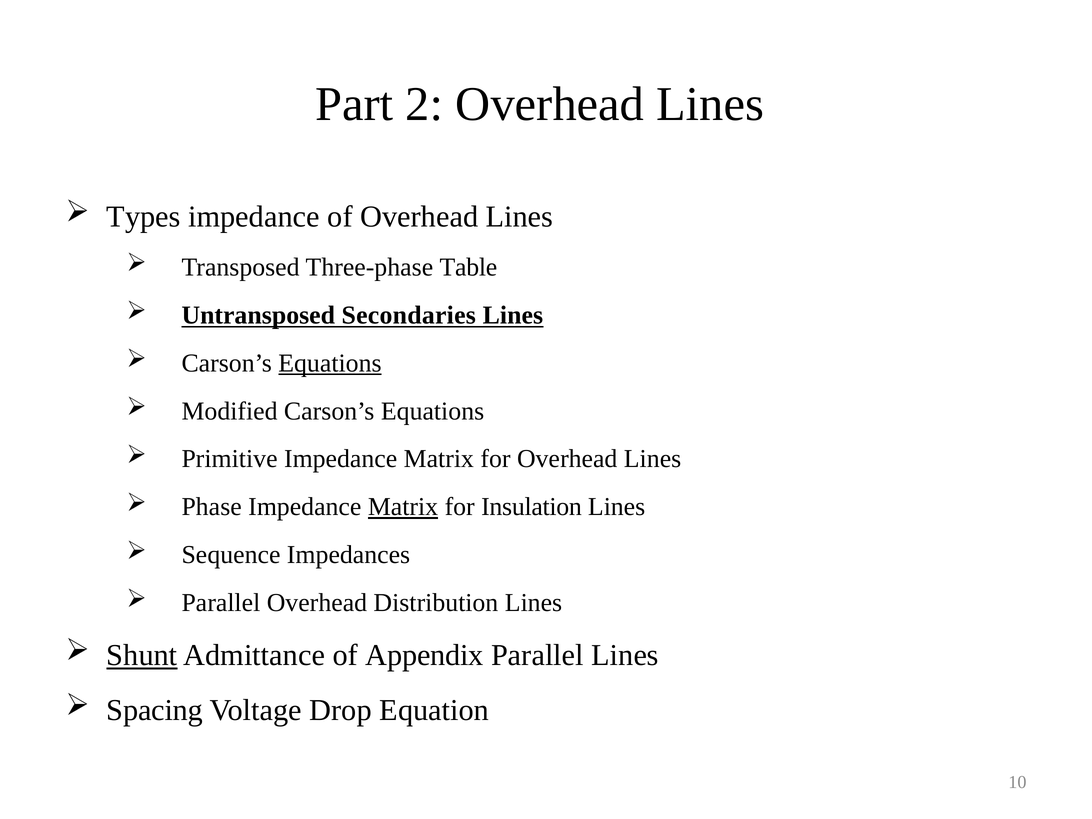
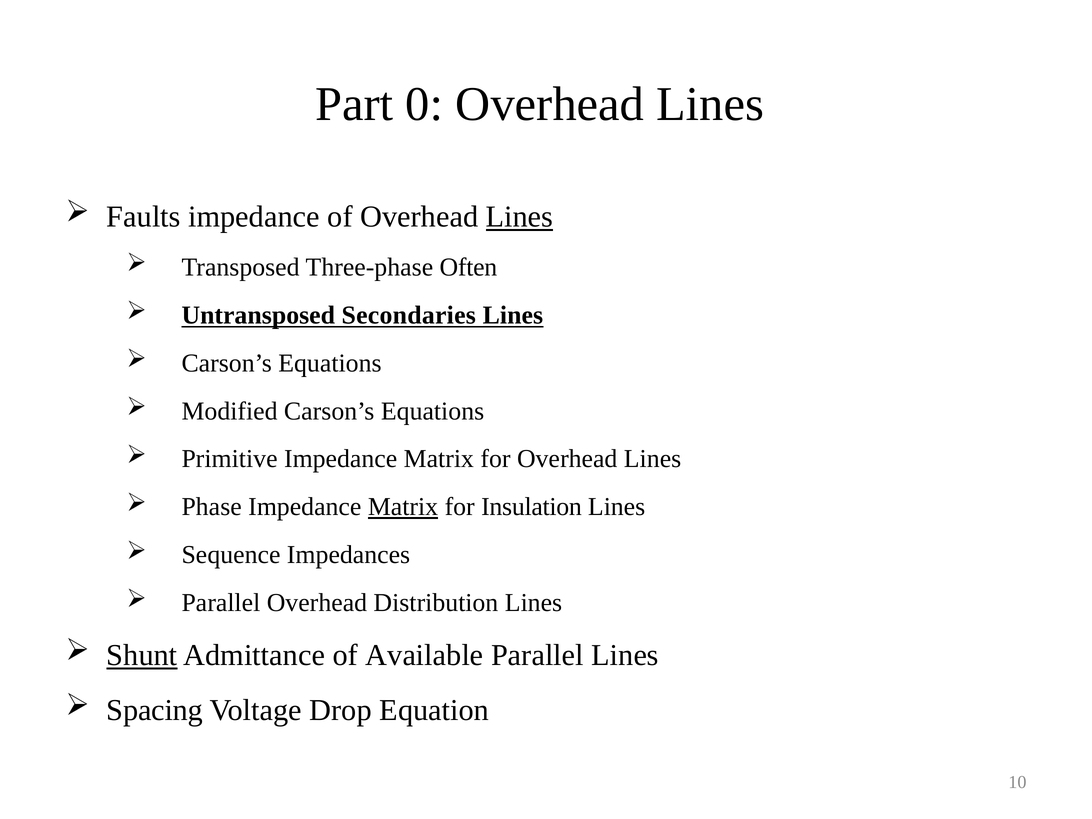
2: 2 -> 0 (424, 104)
Types: Types -> Faults (144, 217)
Lines underline: none -> present (520, 217)
Table: Table -> Often (468, 267)
Equations underline: present -> none (330, 363)
Appendix: Appendix -> Available (424, 655)
